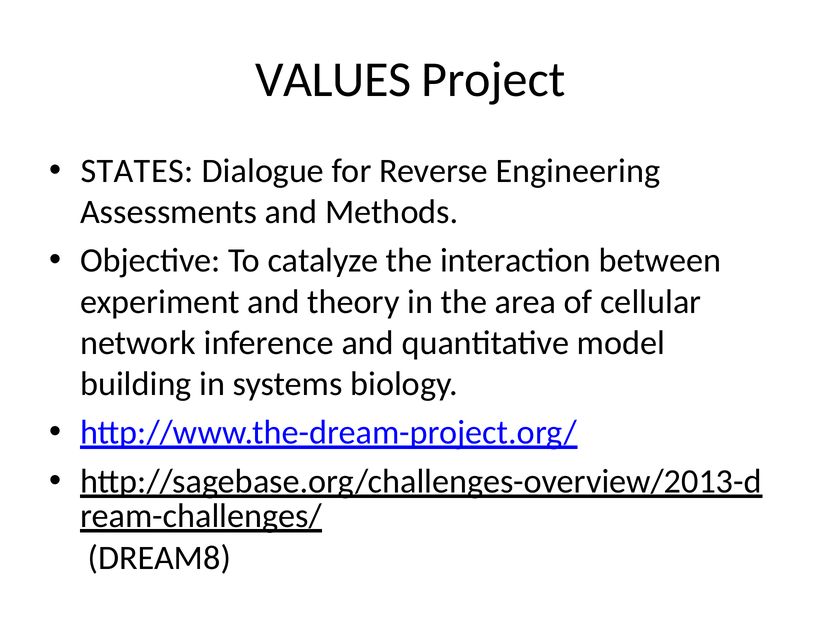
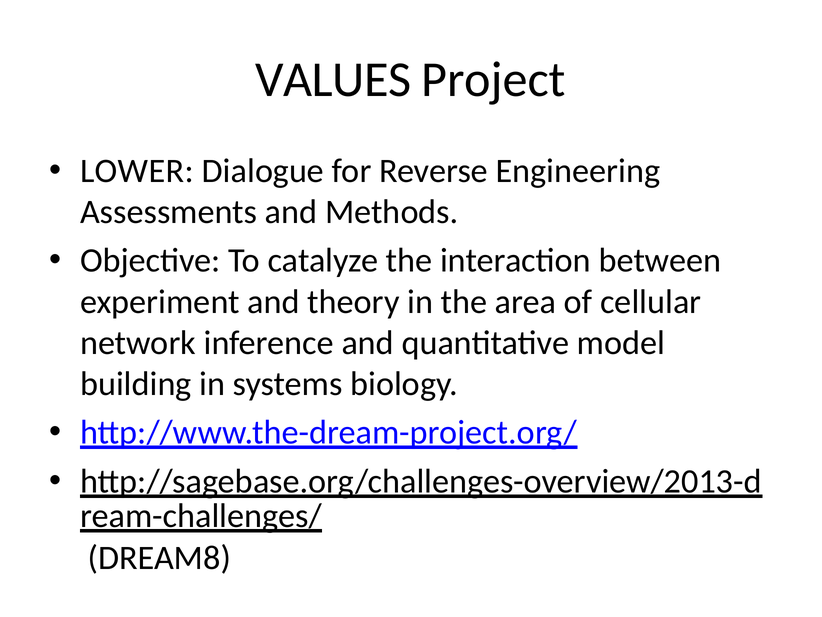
STATES: STATES -> LOWER (137, 171)
